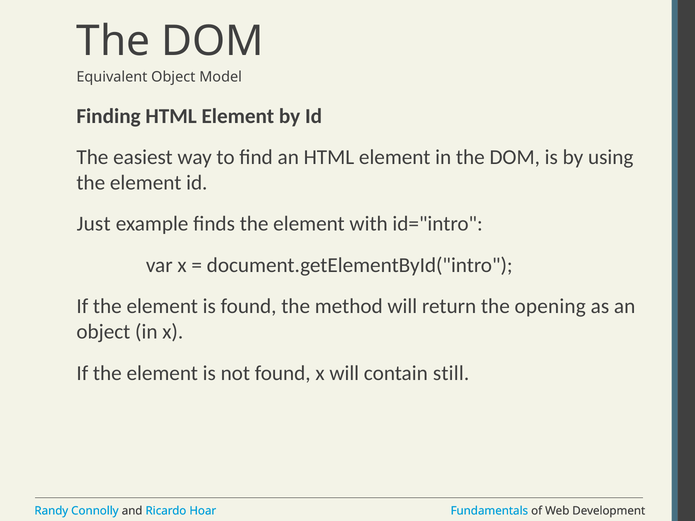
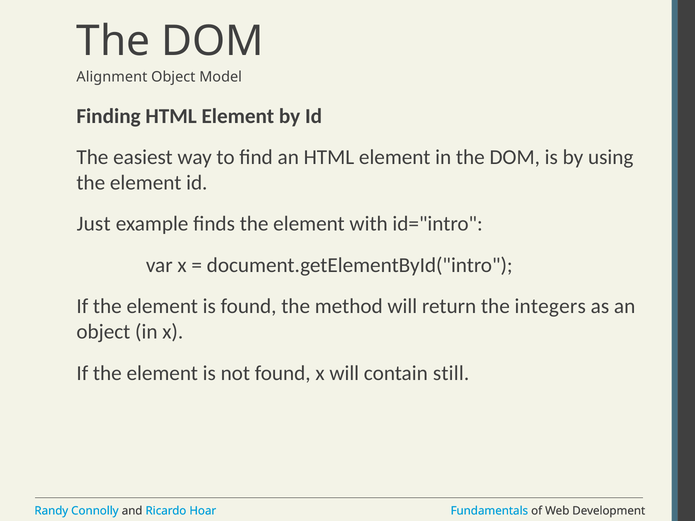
Equivalent: Equivalent -> Alignment (112, 77)
opening: opening -> integers (550, 307)
